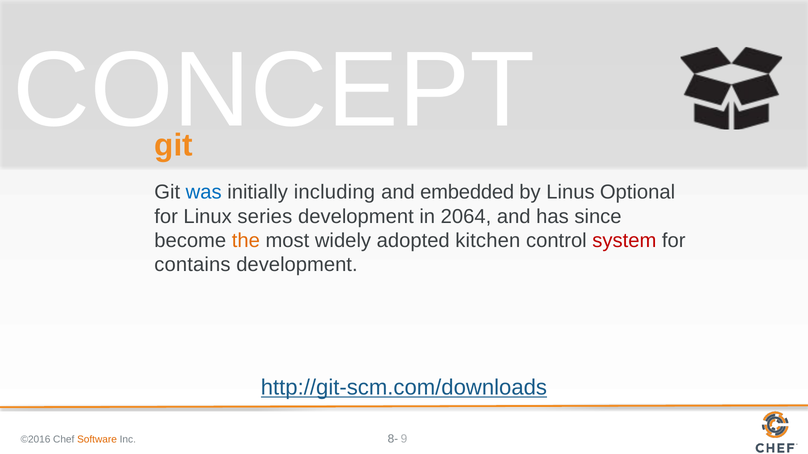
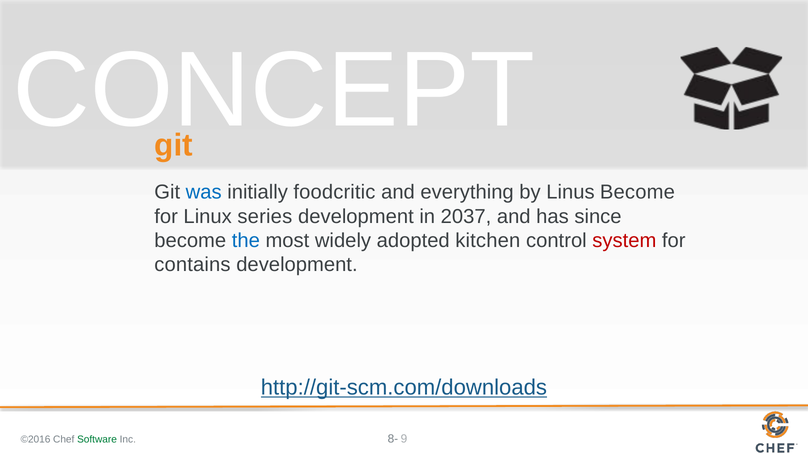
including: including -> foodcritic (334, 192)
embedded: embedded -> everything (467, 192)
Linus Optional: Optional -> Become (637, 192)
2064: 2064 -> 2037 (466, 217)
the colour: orange -> blue (246, 241)
Software colour: orange -> green (97, 440)
